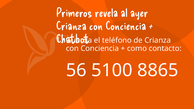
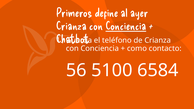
revela: revela -> define (106, 13)
Conciencia underline: none -> present (126, 26)
8865: 8865 -> 6584 (158, 70)
